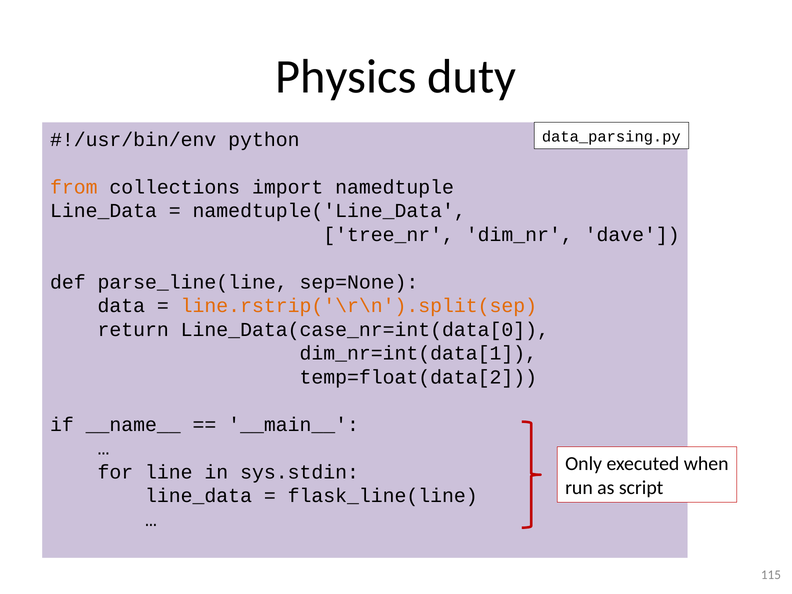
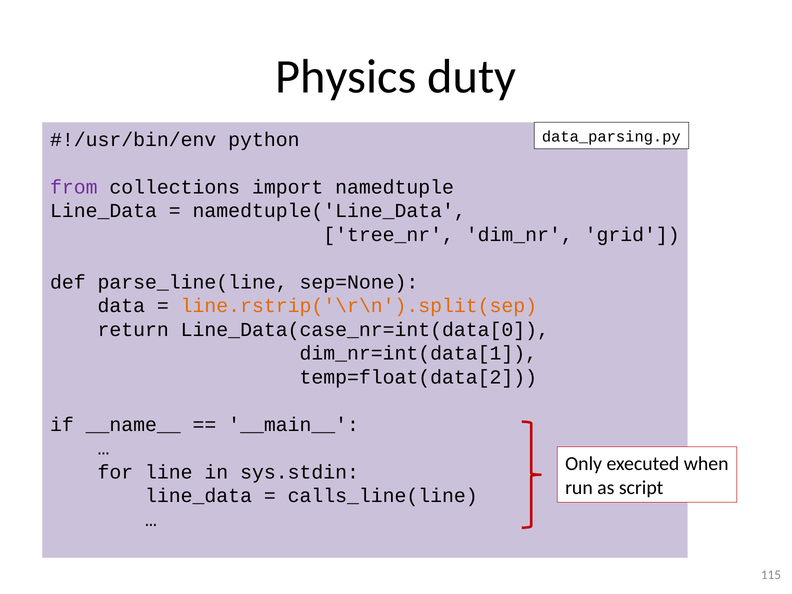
from colour: orange -> purple (74, 187)
dave: dave -> grid (632, 235)
flask_line(line: flask_line(line -> calls_line(line (383, 496)
